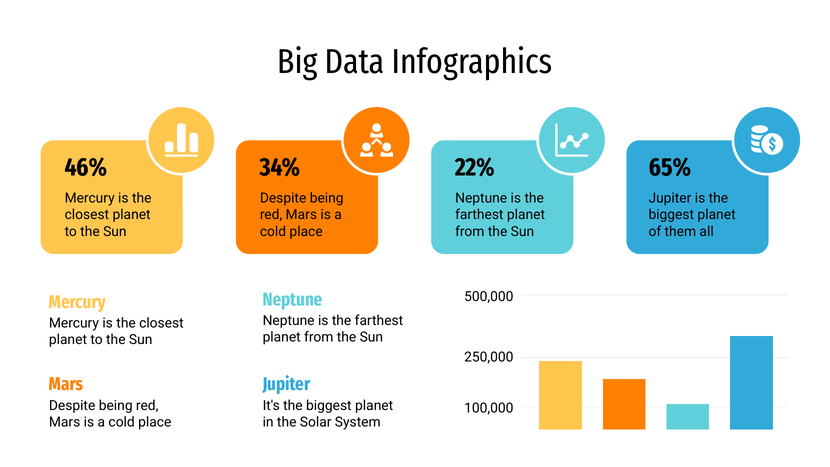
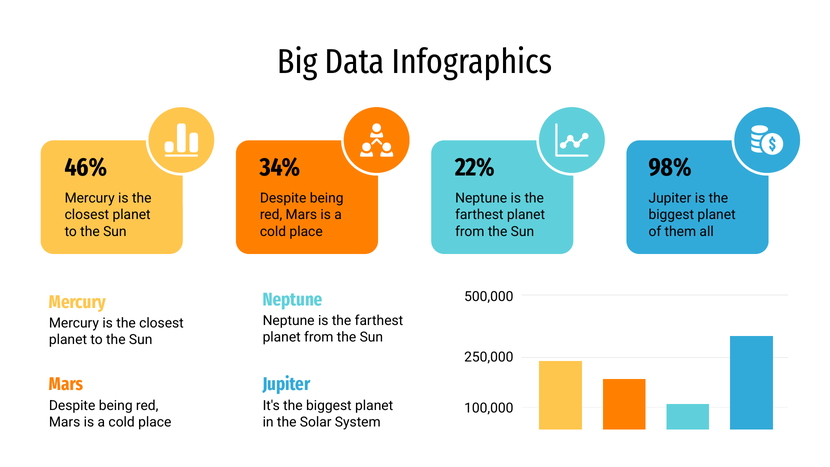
65%: 65% -> 98% (670, 167)
